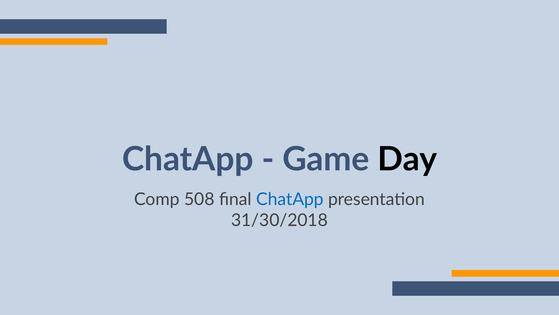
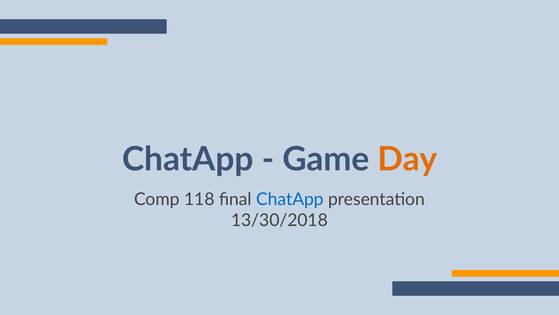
Day colour: black -> orange (407, 159)
508: 508 -> 118 (199, 199)
31/30/2018: 31/30/2018 -> 13/30/2018 (279, 220)
